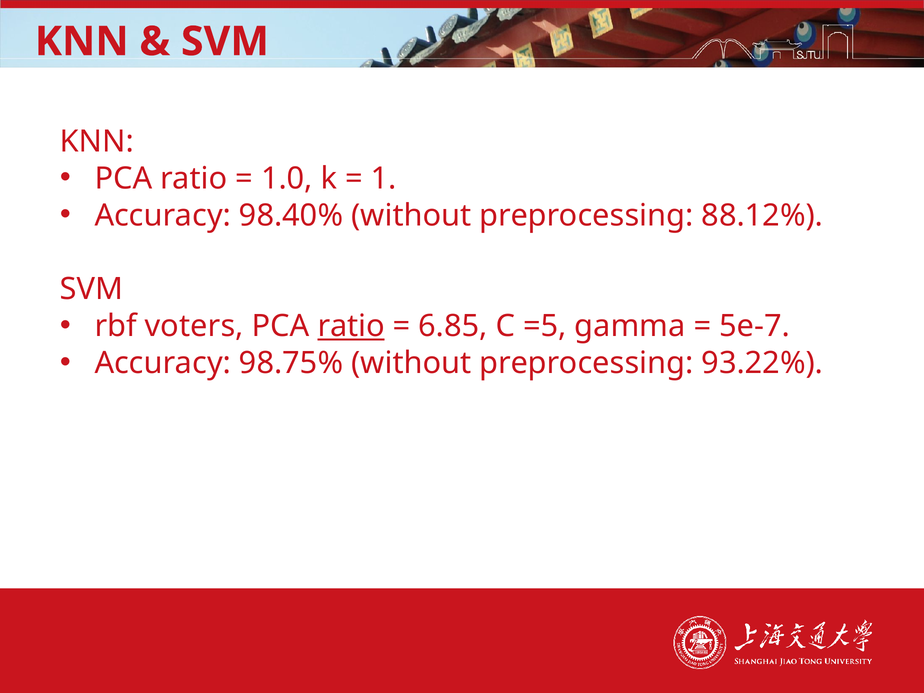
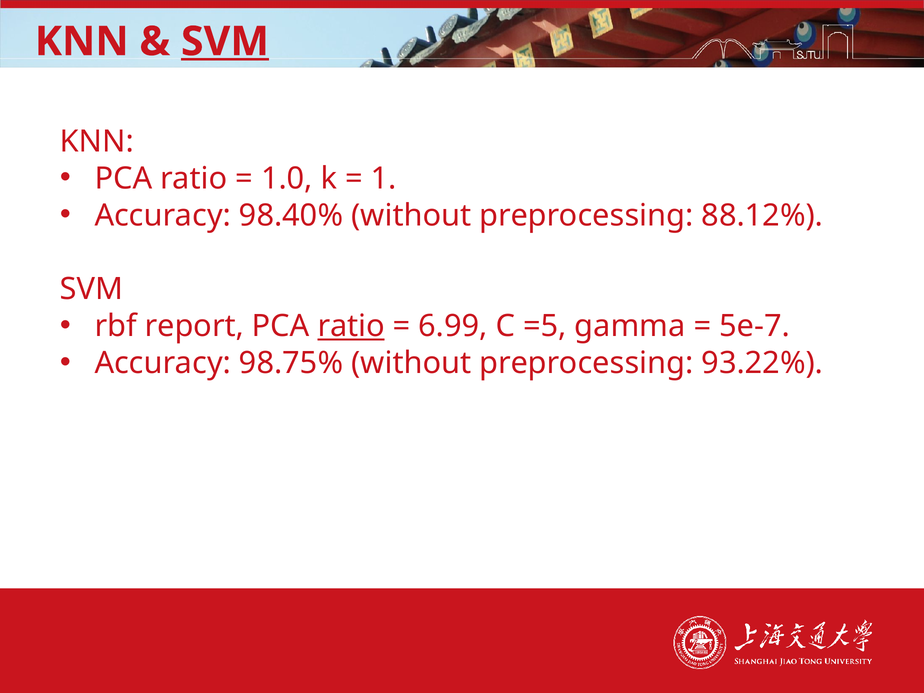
SVM underline: none -> present (225, 42)
voters: voters -> report (194, 326)
6.85: 6.85 -> 6.99 (453, 326)
